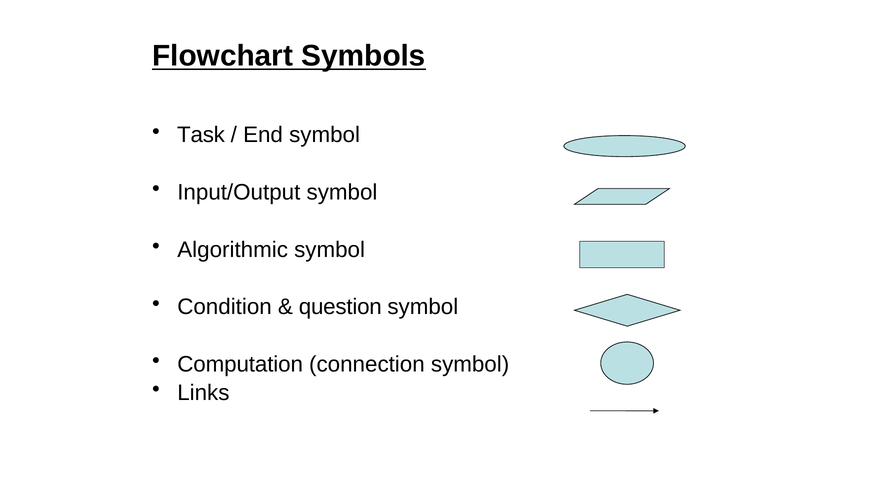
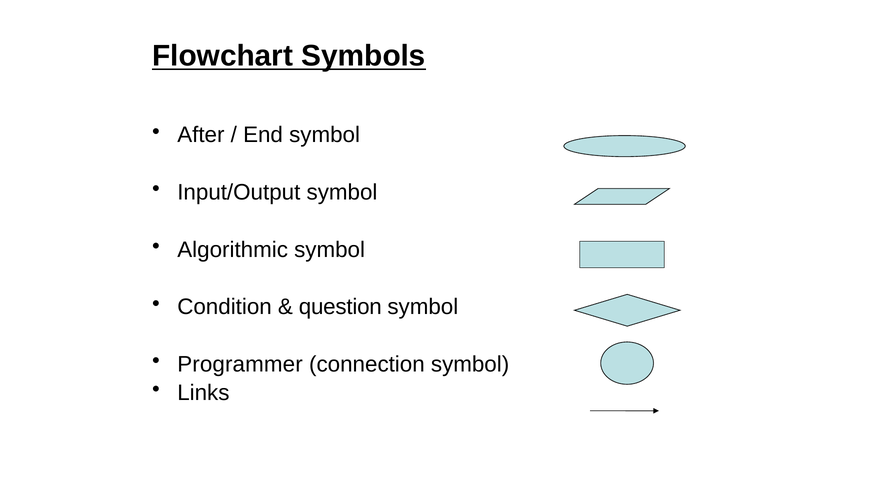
Task: Task -> After (201, 135)
Computation: Computation -> Programmer (240, 364)
